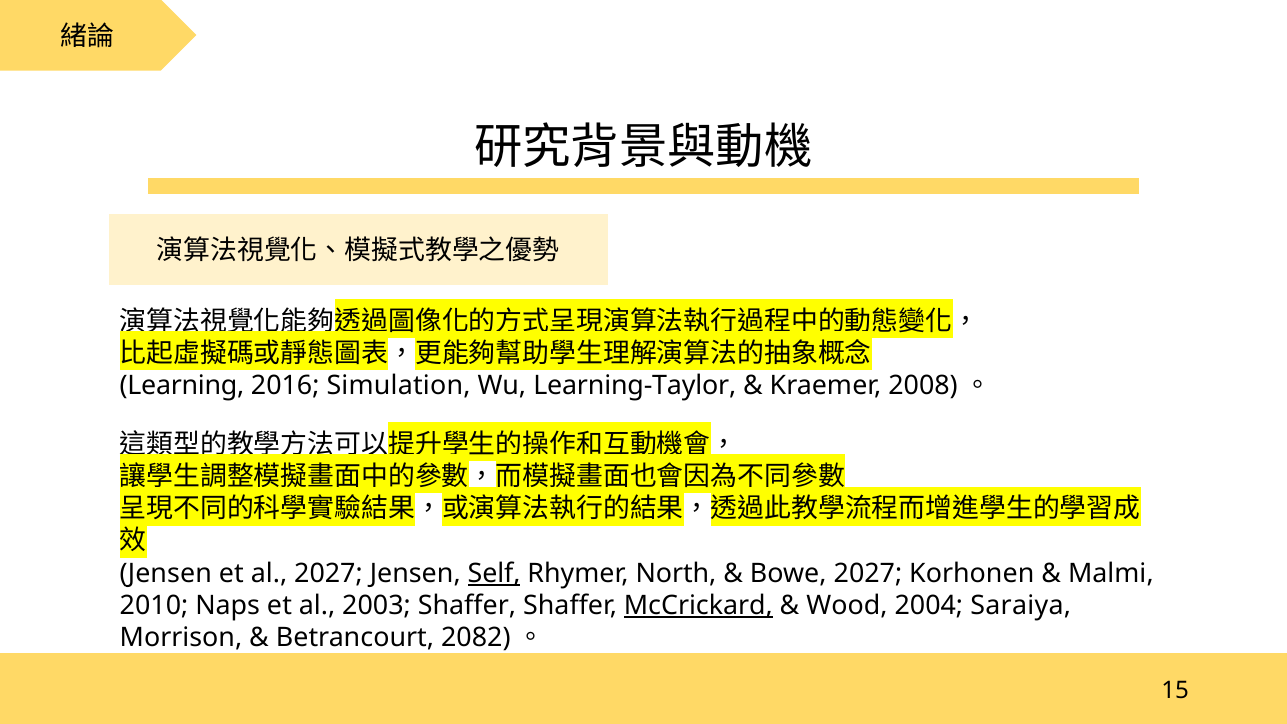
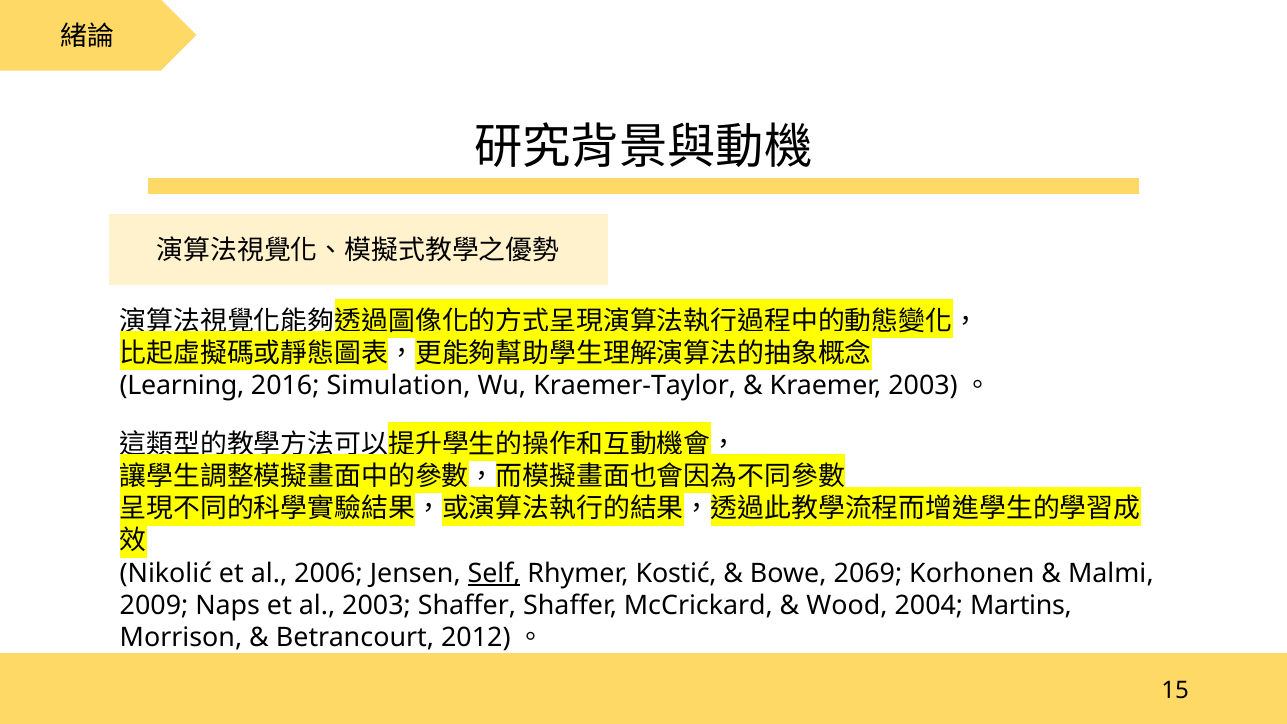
Learning-Taylor: Learning-Taylor -> Kraemer-Taylor (635, 386)
Kraemer 2008: 2008 -> 2003 (923, 386)
Jensen: Jensen -> Nikolić (166, 573)
al 2027: 2027 -> 2006 (328, 573)
North: North -> Kostić (676, 573)
Bowe 2027: 2027 -> 2069 (868, 573)
2010: 2010 -> 2009 (154, 605)
McCrickard underline: present -> none (698, 605)
Saraiya: Saraiya -> Martins (1021, 605)
2082: 2082 -> 2012 (476, 638)
